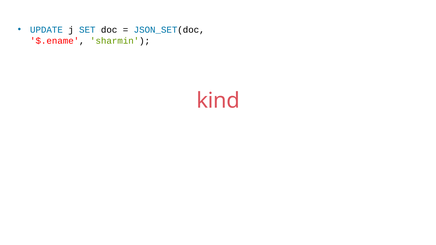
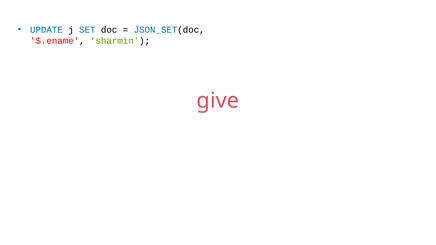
kind: kind -> give (218, 101)
